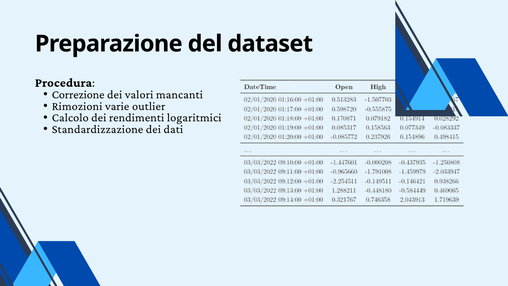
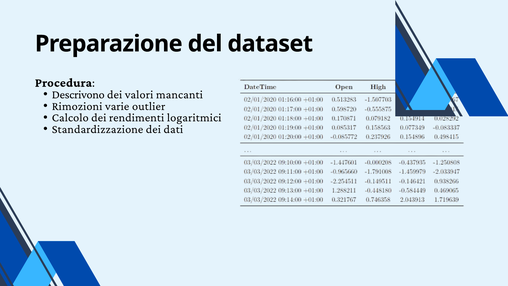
Correzione: Correzione -> Descrivono (78, 94)
